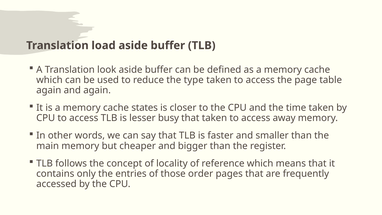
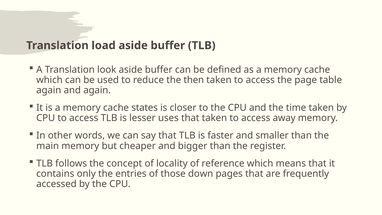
type: type -> then (194, 80)
busy: busy -> uses (168, 118)
order: order -> down (201, 174)
